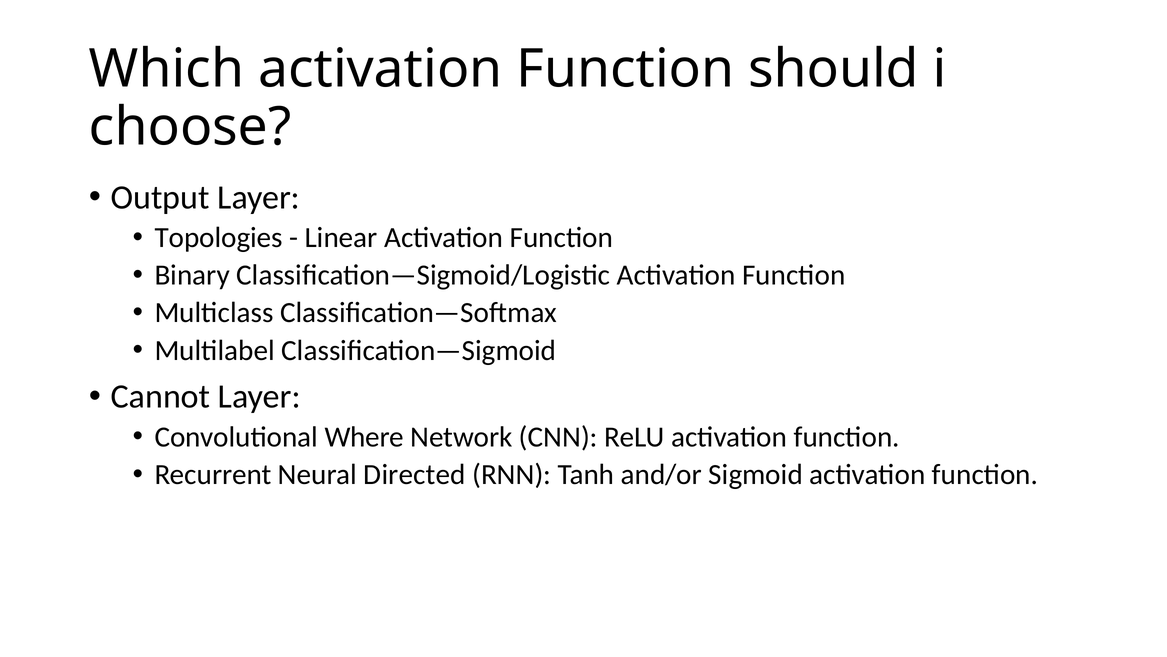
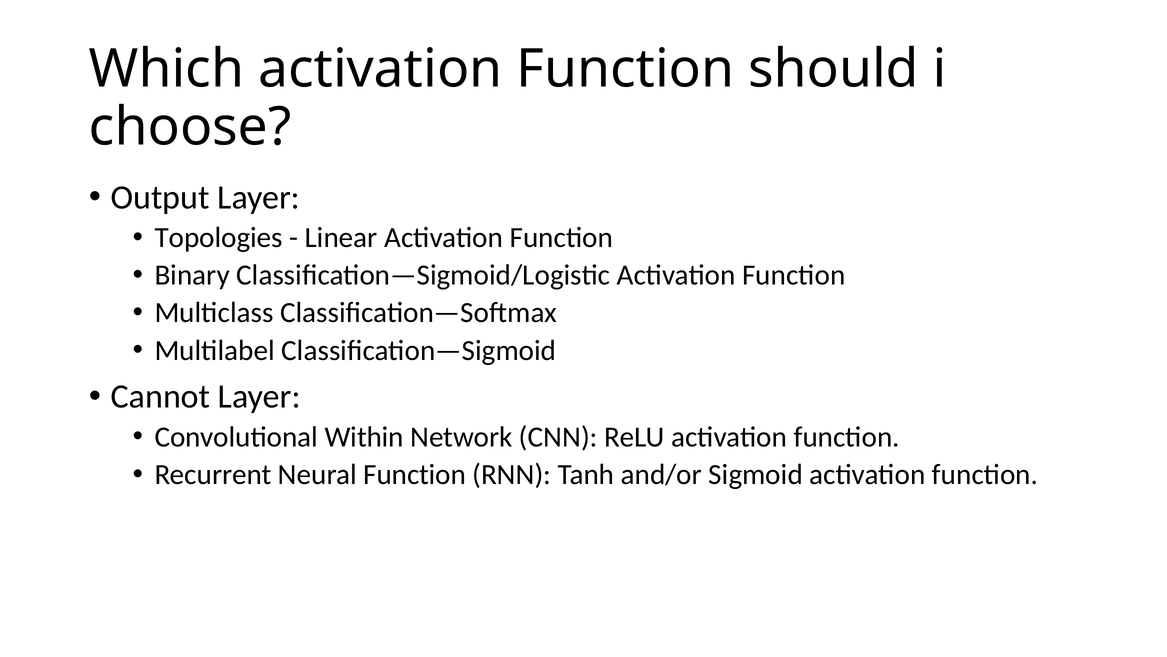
Where: Where -> Within (364, 437)
Neural Directed: Directed -> Function (415, 474)
